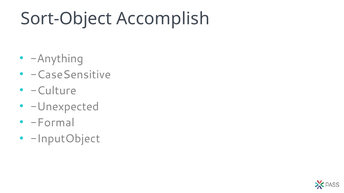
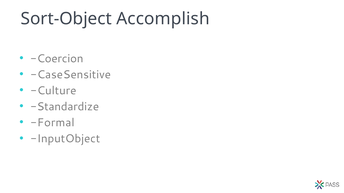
Anything: Anything -> Coercion (57, 59)
Unexpected: Unexpected -> Standardize (65, 107)
